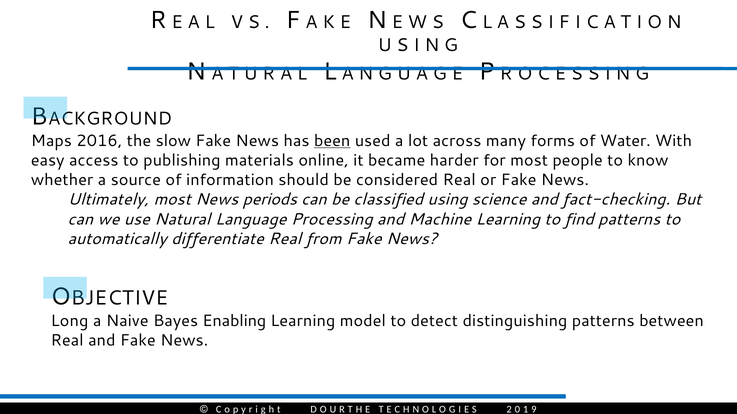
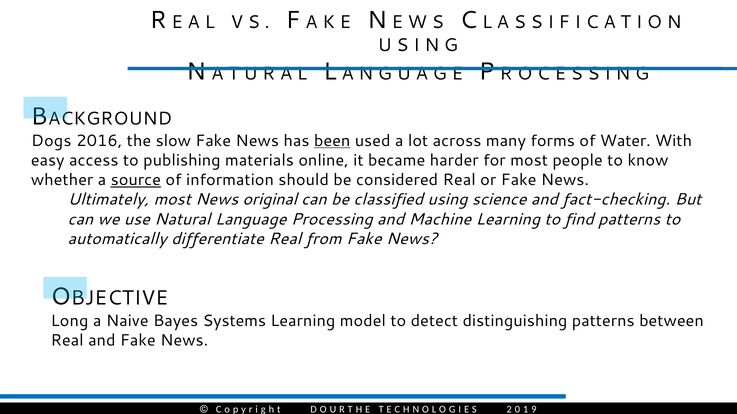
Maps: Maps -> Dogs (51, 141)
source underline: none -> present (136, 180)
periods: periods -> original (270, 200)
Enabling: Enabling -> Systems (234, 321)
